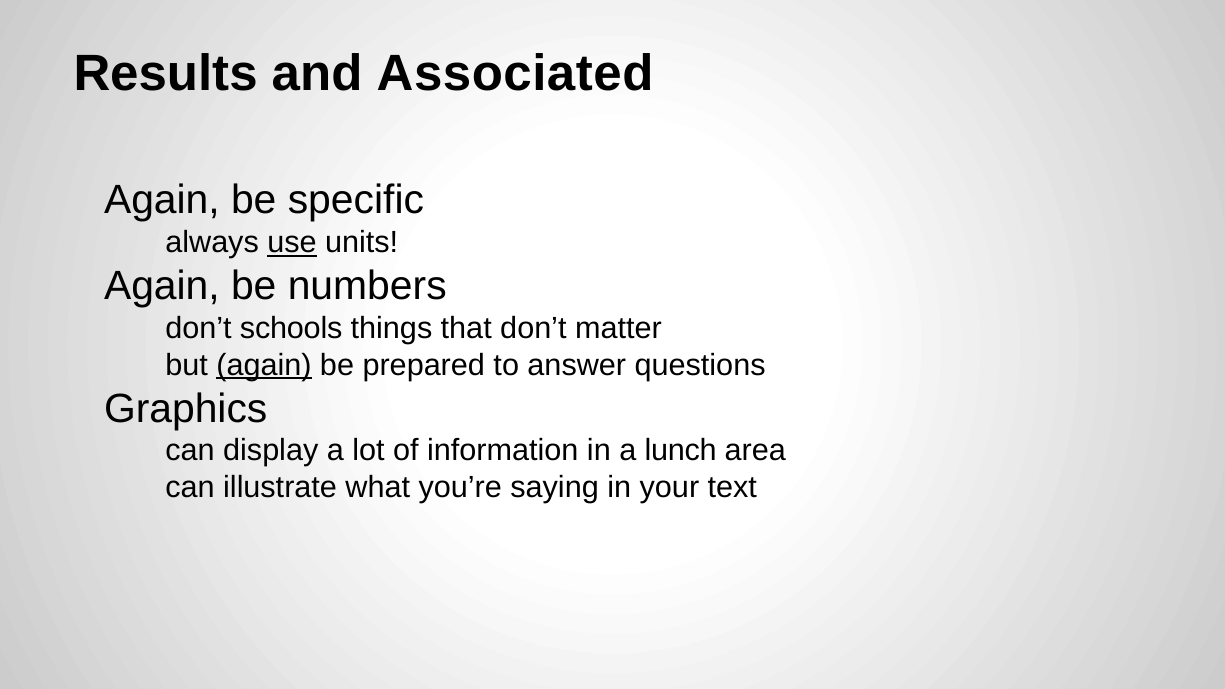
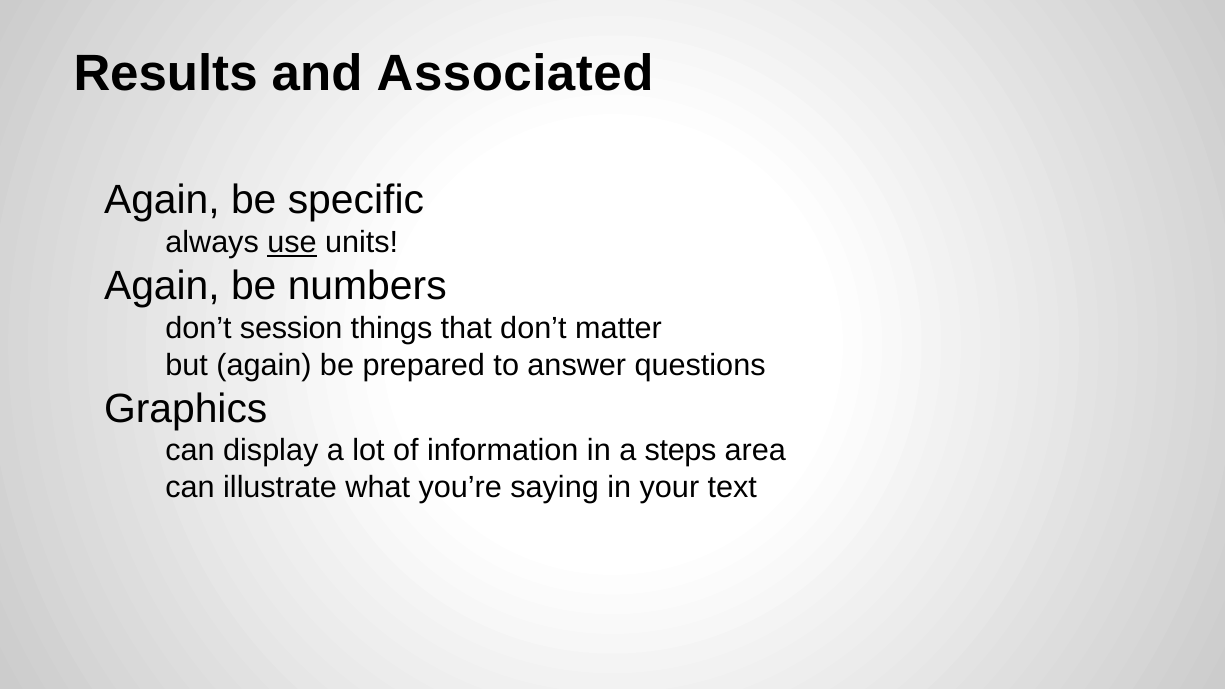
schools: schools -> session (291, 328)
again underline: present -> none (264, 365)
lunch: lunch -> steps (681, 451)
